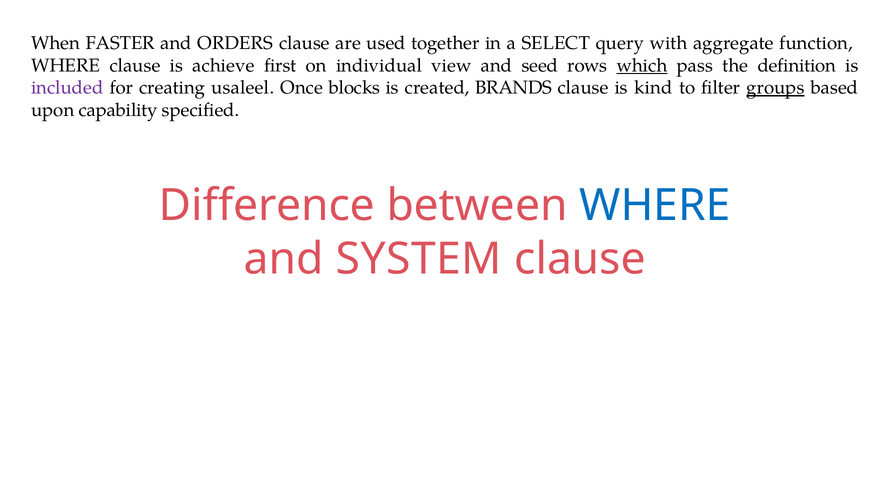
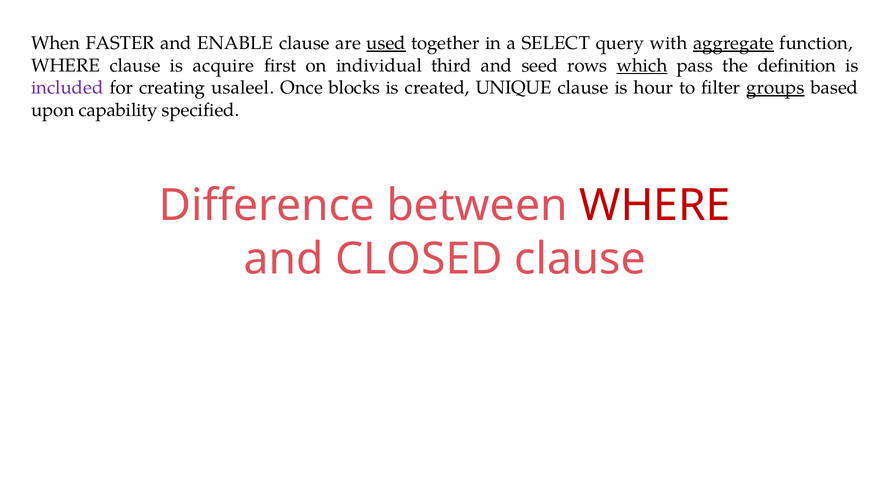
ORDERS: ORDERS -> ENABLE (235, 43)
used underline: none -> present (386, 43)
aggregate underline: none -> present (733, 43)
achieve: achieve -> acquire (224, 65)
view: view -> third (451, 65)
BRANDS: BRANDS -> UNIQUE (514, 88)
kind: kind -> hour (654, 88)
WHERE colour: blue -> red (655, 206)
SYSTEM: SYSTEM -> CLOSED (419, 259)
